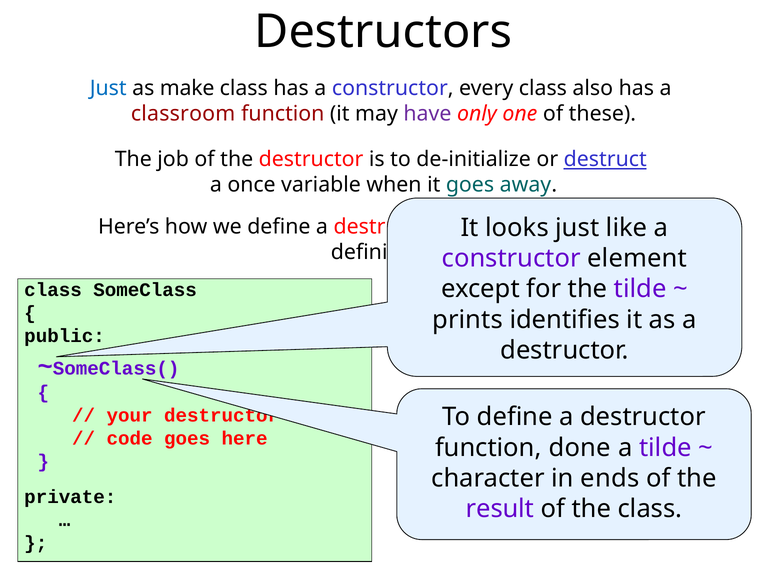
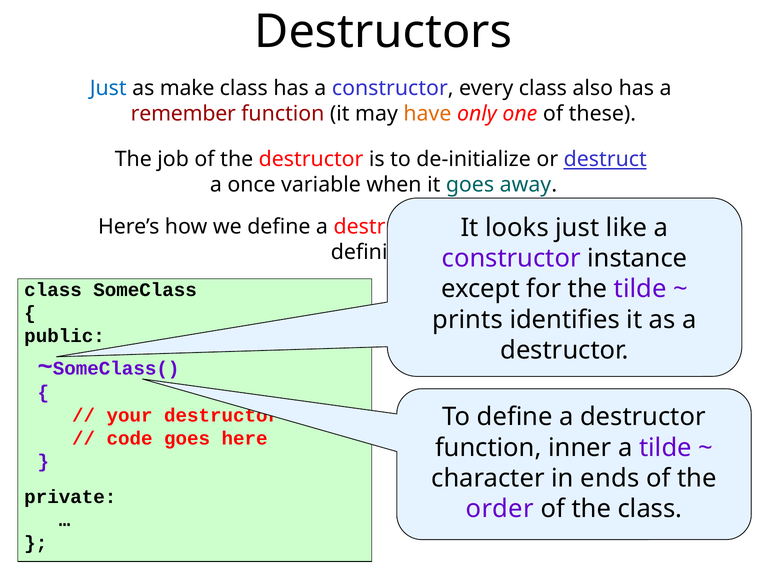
classroom: classroom -> remember (183, 114)
have colour: purple -> orange (427, 114)
element: element -> instance (637, 258)
done: done -> inner (580, 448)
result: result -> order (500, 509)
